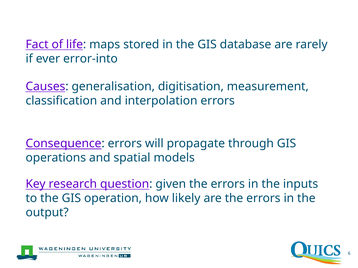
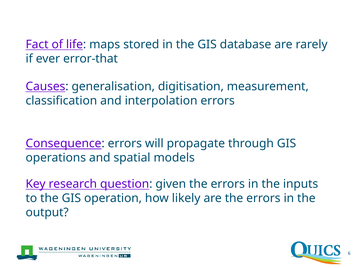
error-into: error-into -> error-that (90, 59)
